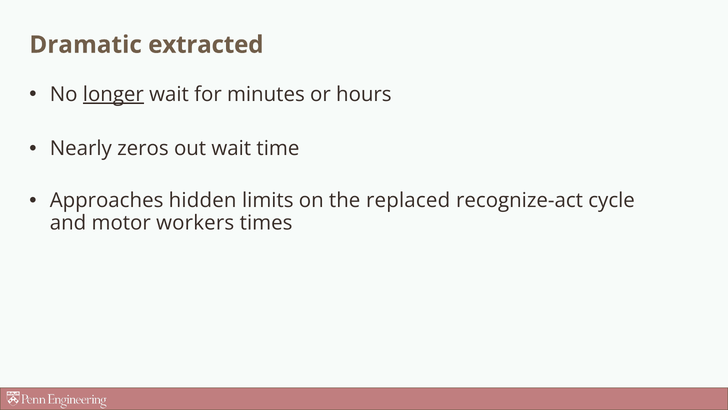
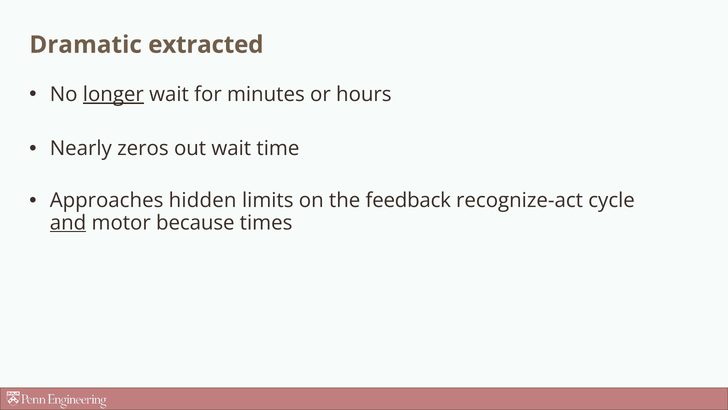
replaced: replaced -> feedback (408, 200)
and underline: none -> present (68, 223)
workers: workers -> because (195, 223)
